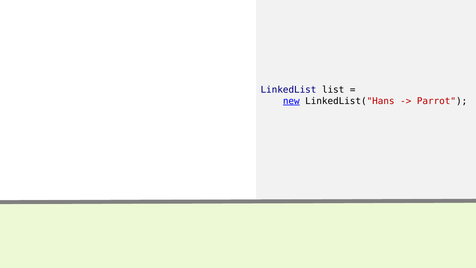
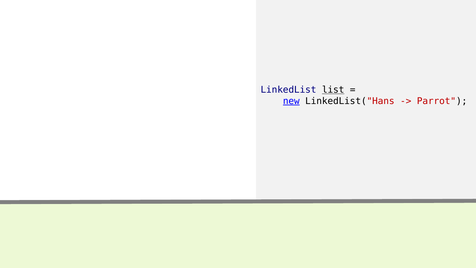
list underline: none -> present (333, 90)
